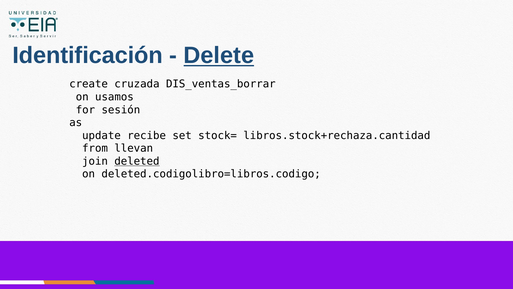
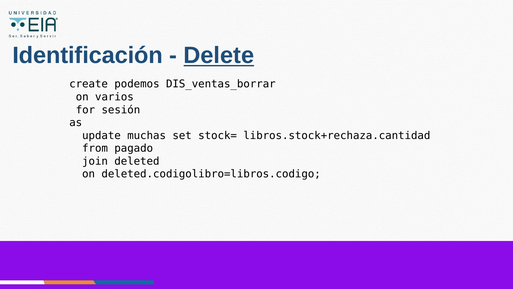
cruzada: cruzada -> podemos (137, 84)
usamos: usamos -> varios (114, 97)
recibe: recibe -> muchas (147, 135)
llevan: llevan -> pagado (134, 148)
deleted underline: present -> none (137, 161)
